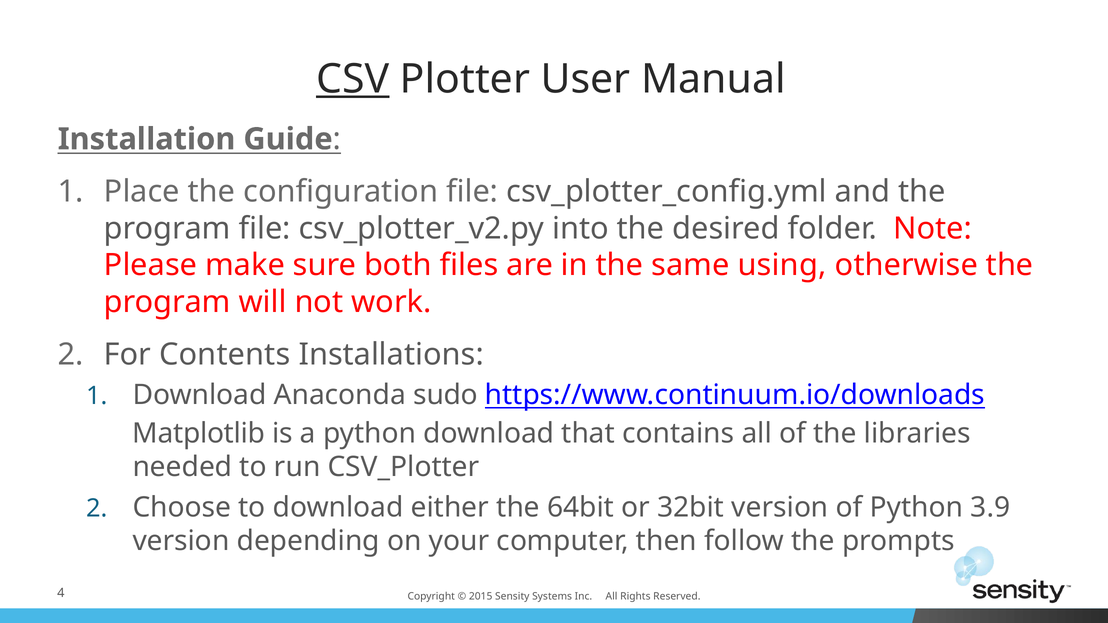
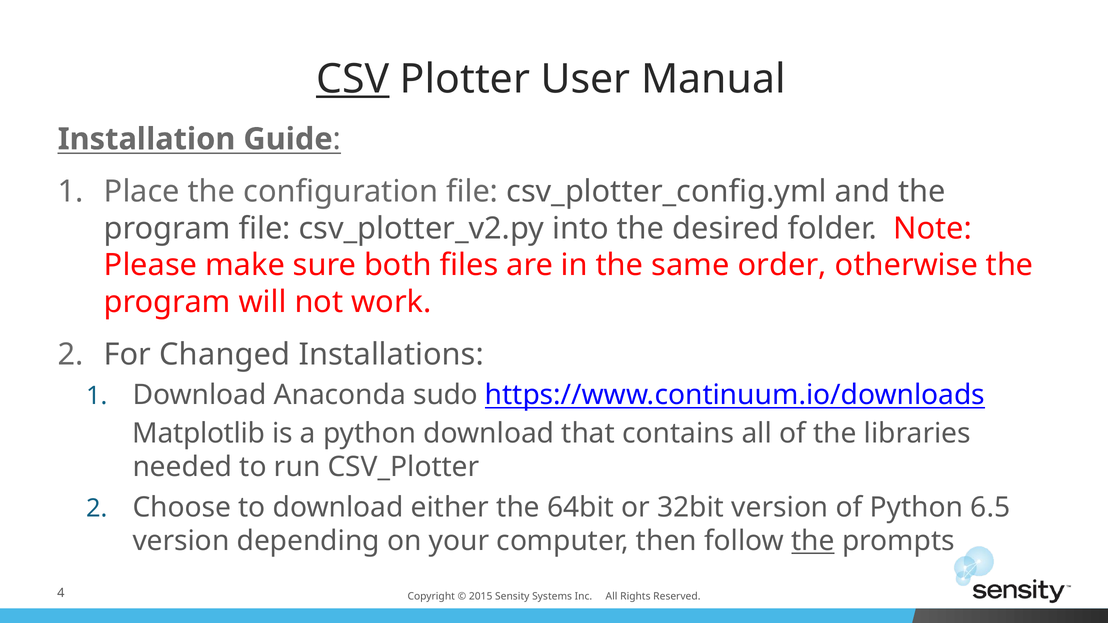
using: using -> order (782, 265)
Contents: Contents -> Changed (225, 355)
3.9: 3.9 -> 6.5 (990, 508)
the underline: none -> present (813, 541)
